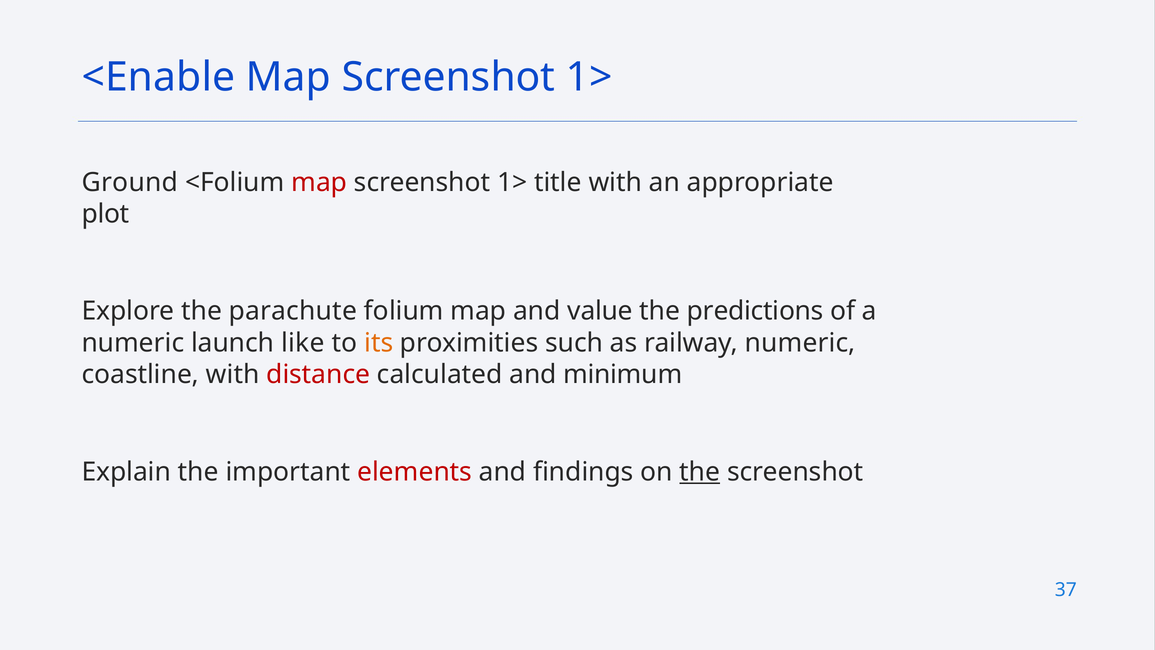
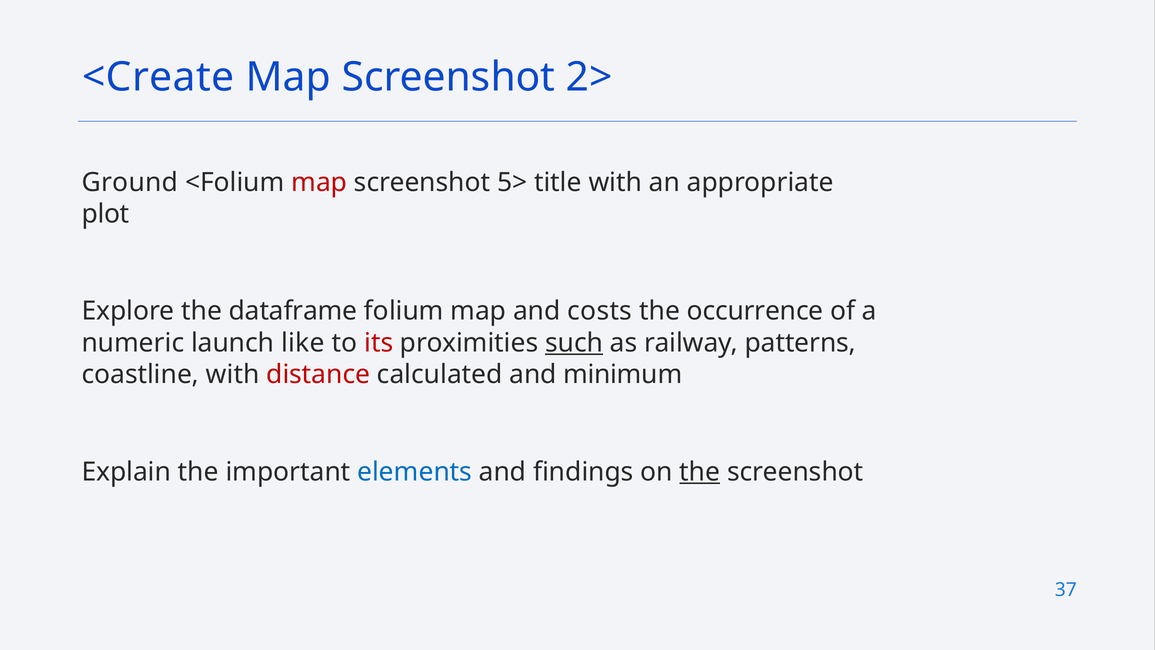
<Enable: <Enable -> <Create (158, 77)
1>: 1> -> 2> (589, 77)
1>: 1> -> 5> (512, 182)
parachute: parachute -> dataframe (293, 311)
value: value -> costs (600, 311)
predictions: predictions -> occurrence (755, 311)
its colour: orange -> red (379, 343)
such underline: none -> present (574, 343)
railway numeric: numeric -> patterns (800, 343)
elements colour: red -> blue (415, 472)
